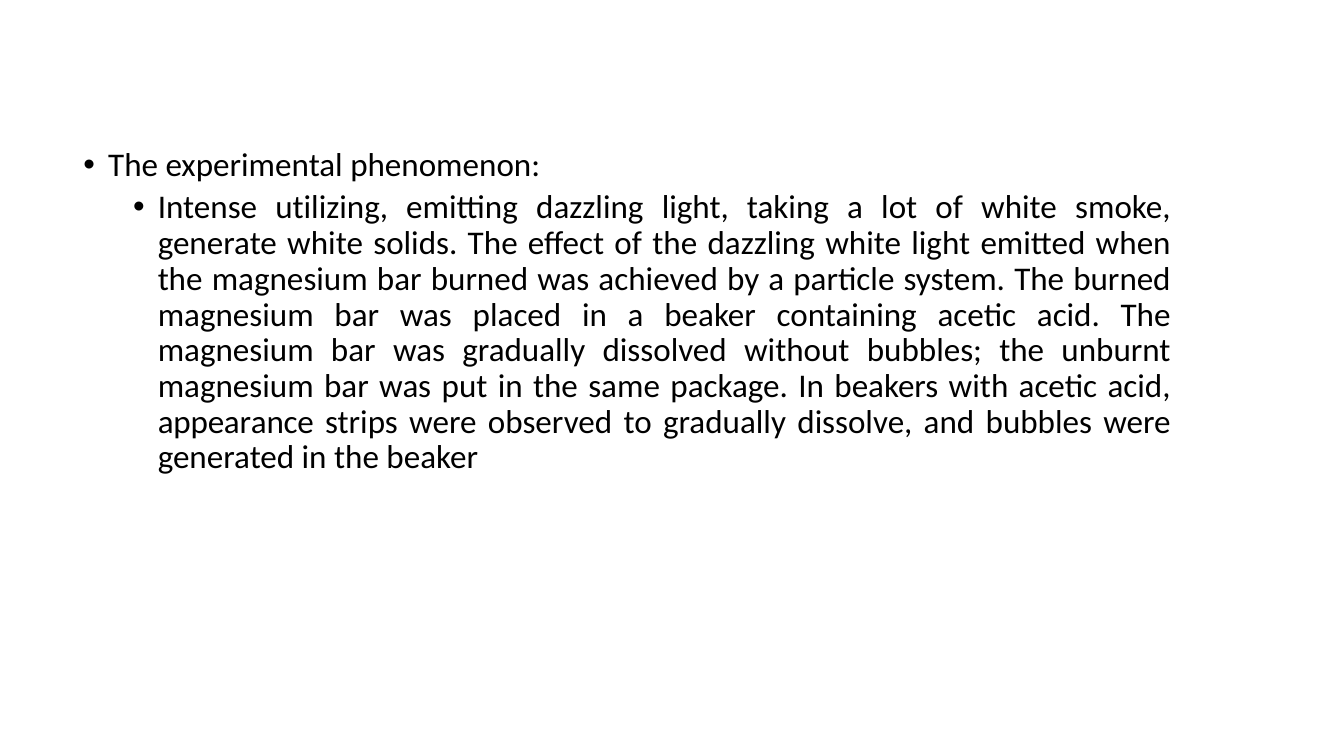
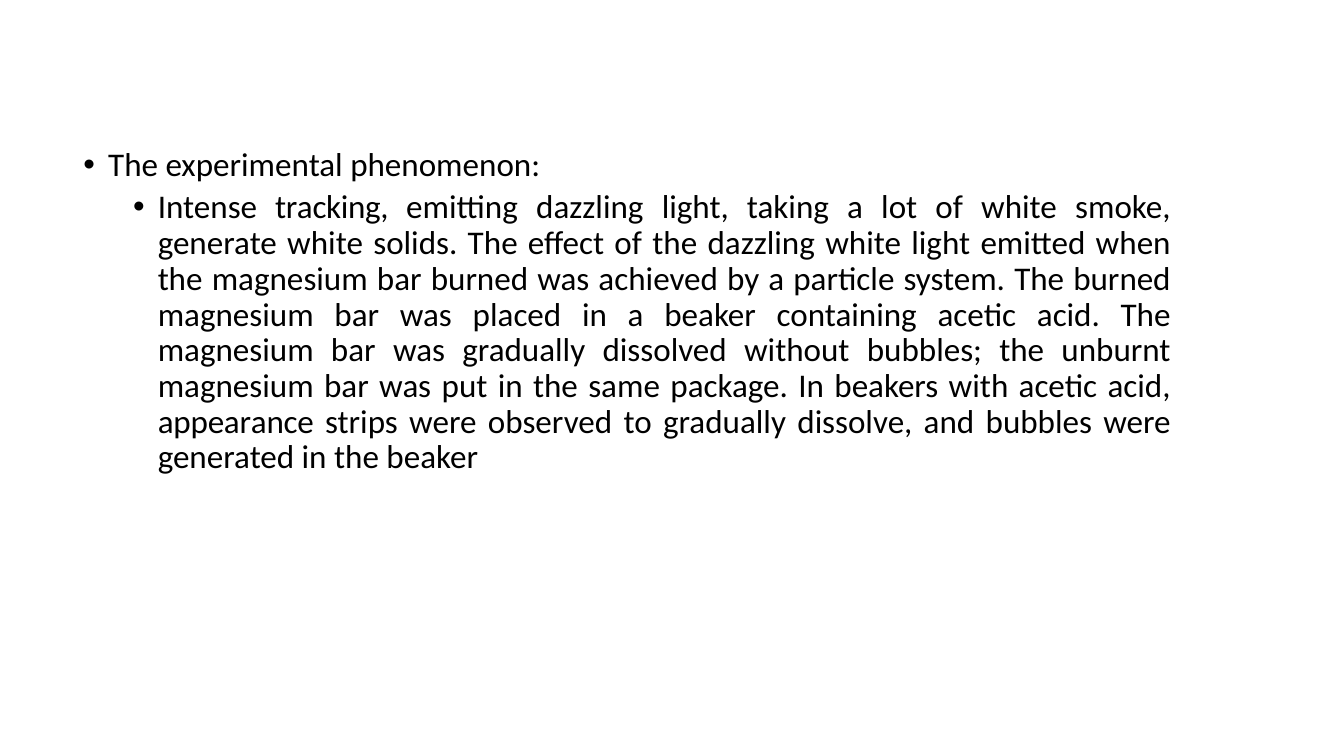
utilizing: utilizing -> tracking (332, 208)
